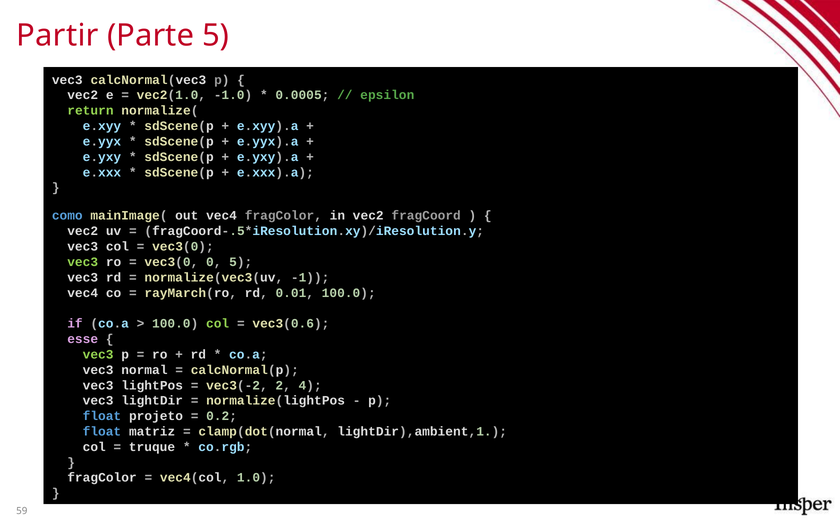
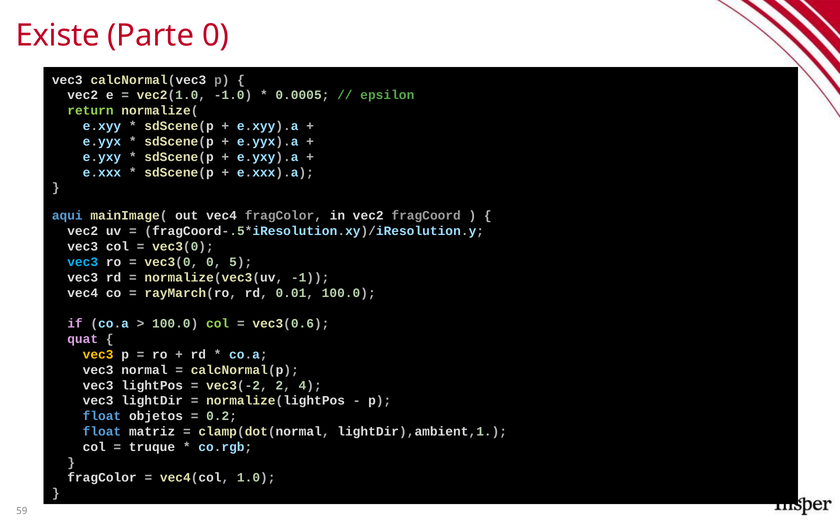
Partir: Partir -> Existe (58, 36)
Parte 5: 5 -> 0 (216, 36)
como: como -> aqui (67, 216)
vec3 colour: light green -> light blue (83, 262)
esse: esse -> quat (83, 339)
vec3 colour: light green -> yellow (98, 354)
projeto: projeto -> objetos (156, 416)
